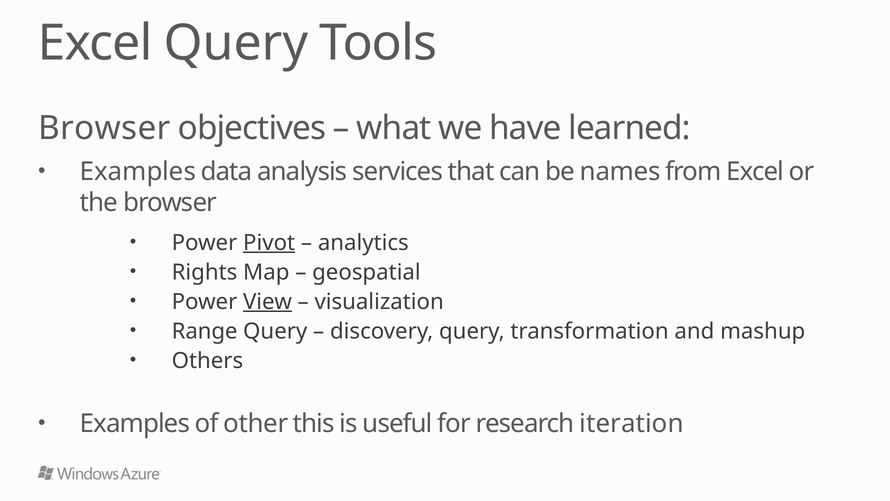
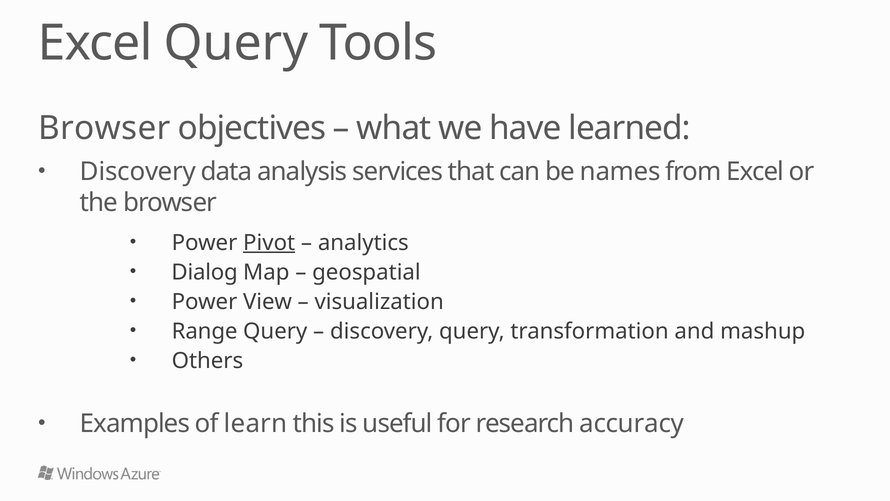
Examples: Examples -> Discovery (138, 172)
Rights: Rights -> Dialog (205, 272)
View underline: present -> none (268, 302)
other: other -> learn (256, 424)
iteration: iteration -> accuracy (632, 424)
